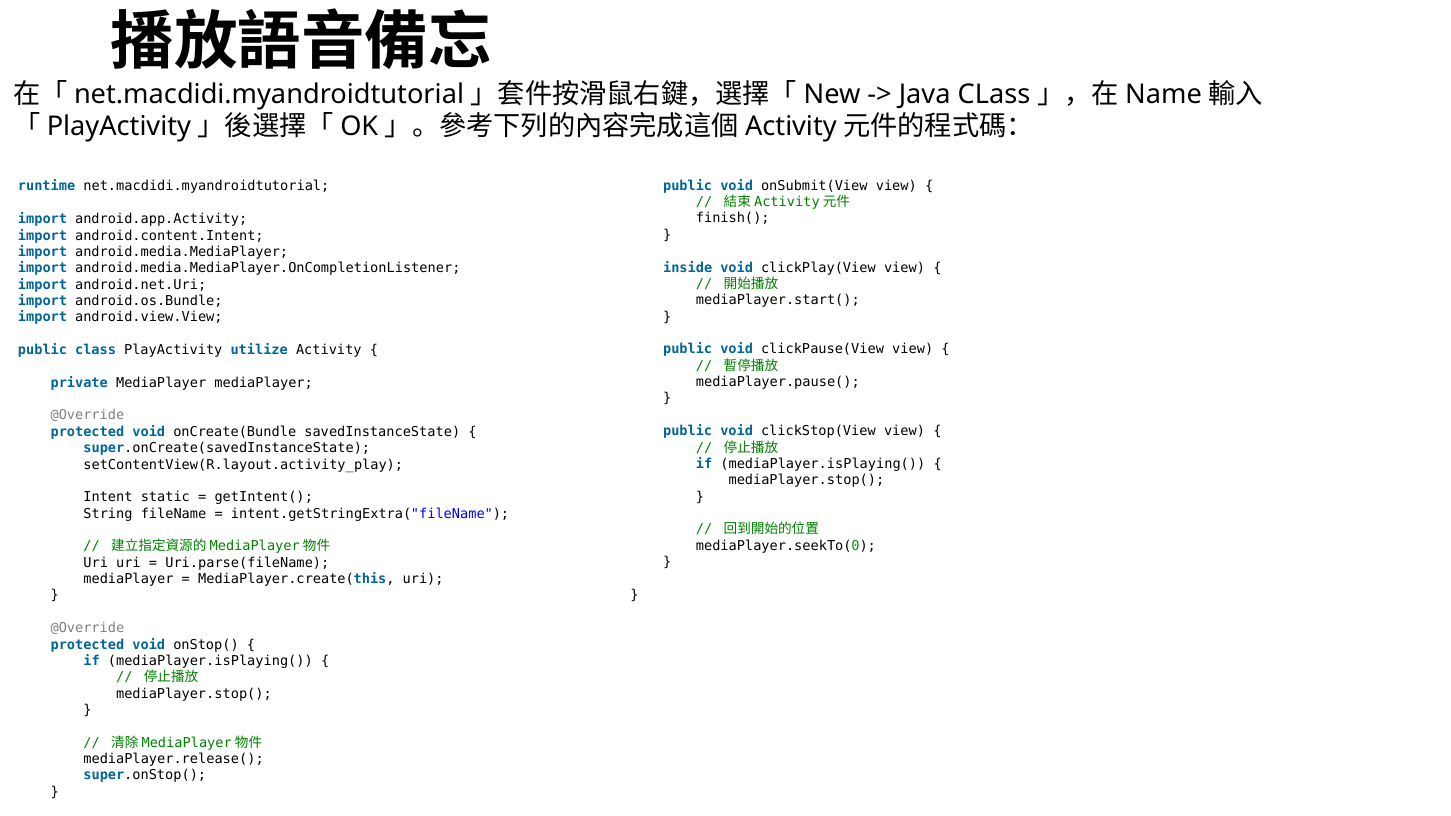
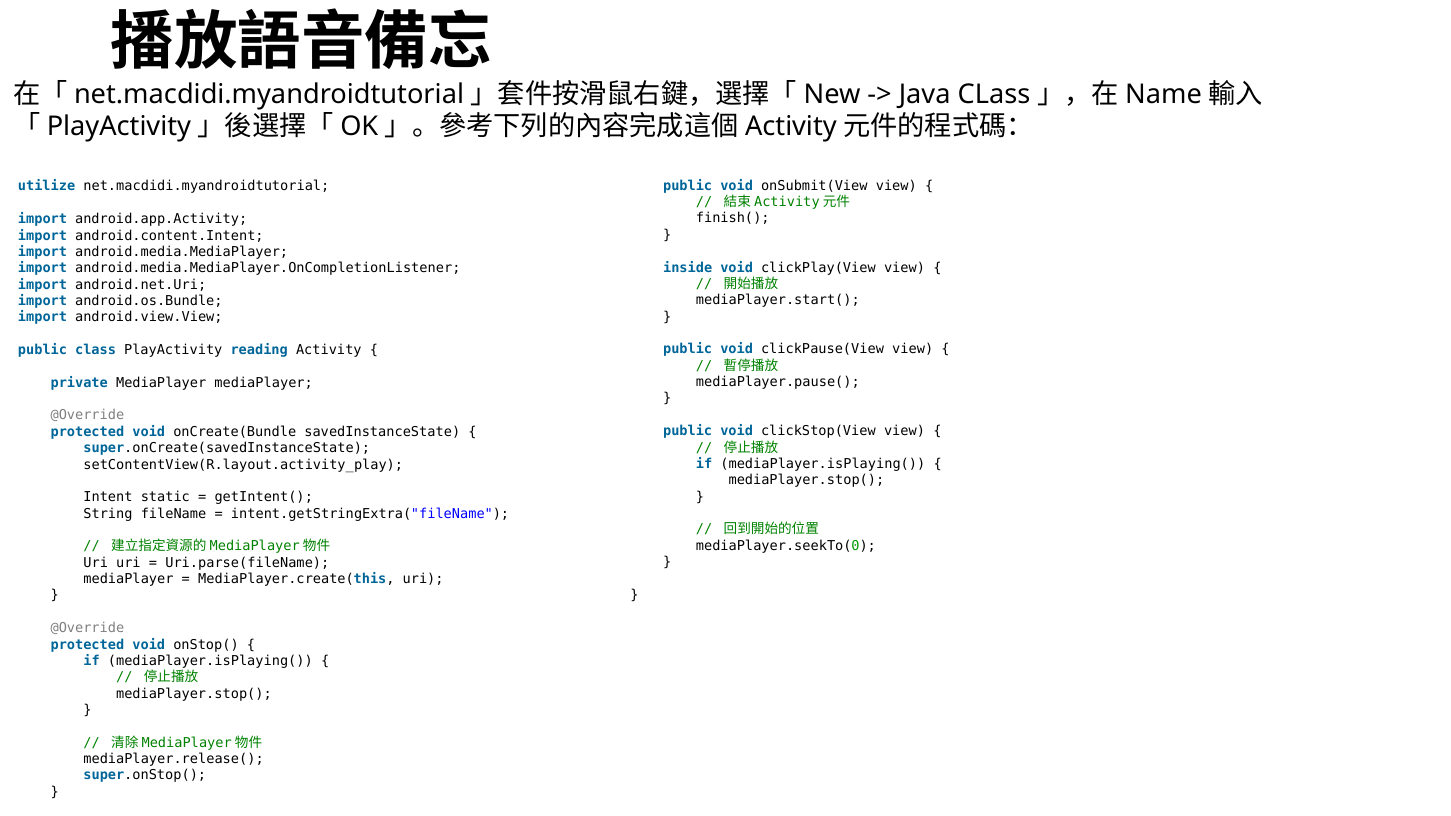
runtime: runtime -> utilize (47, 186)
utilize: utilize -> reading (259, 350)
